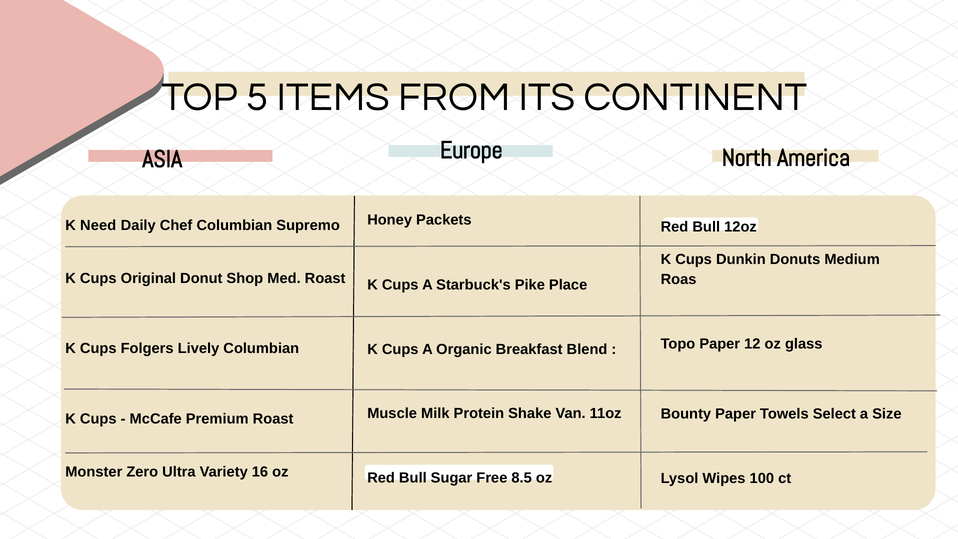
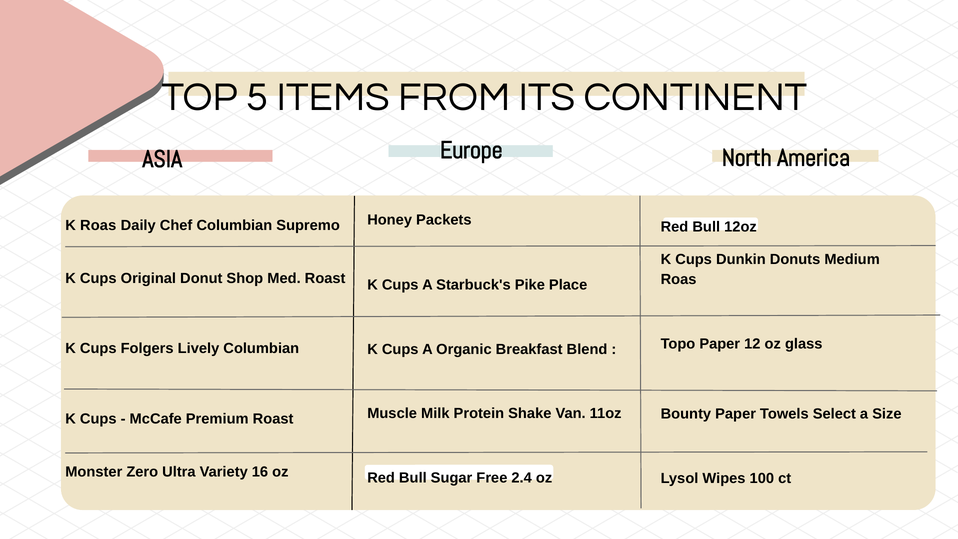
K Need: Need -> Roas (98, 226)
8.5: 8.5 -> 2.4 (522, 478)
